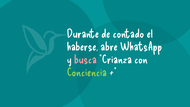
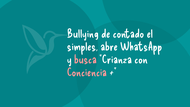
Durante: Durante -> Bullying (83, 34)
haberse: haberse -> simples (82, 47)
Conciencia colour: light green -> pink (87, 72)
